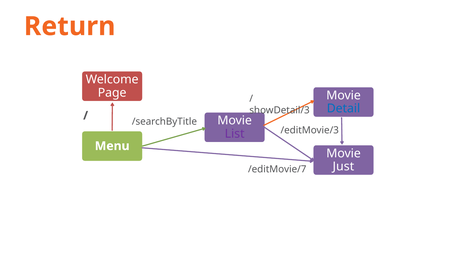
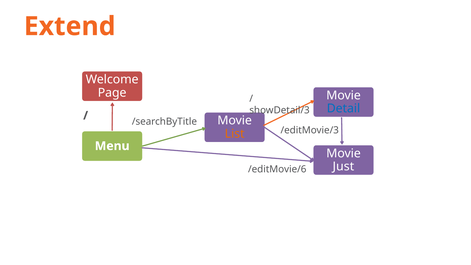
Return: Return -> Extend (70, 26)
List colour: purple -> orange (235, 134)
/editMovie/7: /editMovie/7 -> /editMovie/6 (277, 169)
